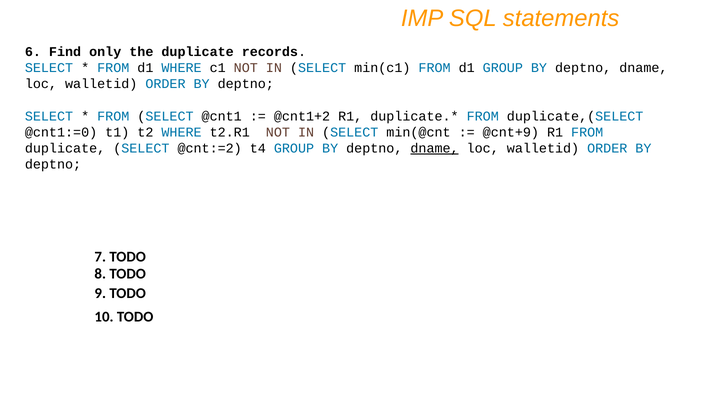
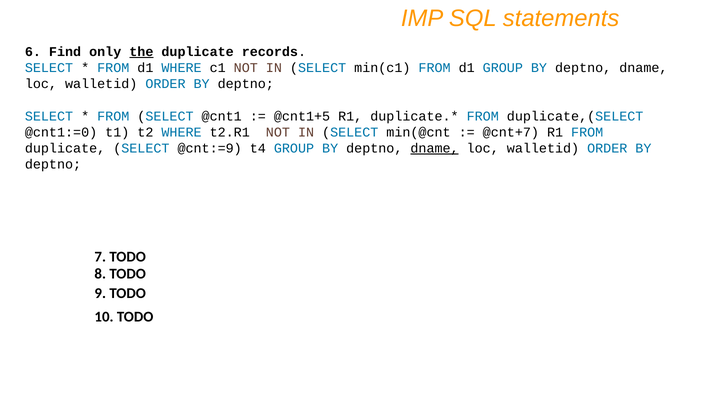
the underline: none -> present (141, 52)
@cnt1+2: @cnt1+2 -> @cnt1+5 (302, 116)
@cnt+9: @cnt+9 -> @cnt+7 (511, 132)
@cnt:=2: @cnt:=2 -> @cnt:=9 (210, 148)
